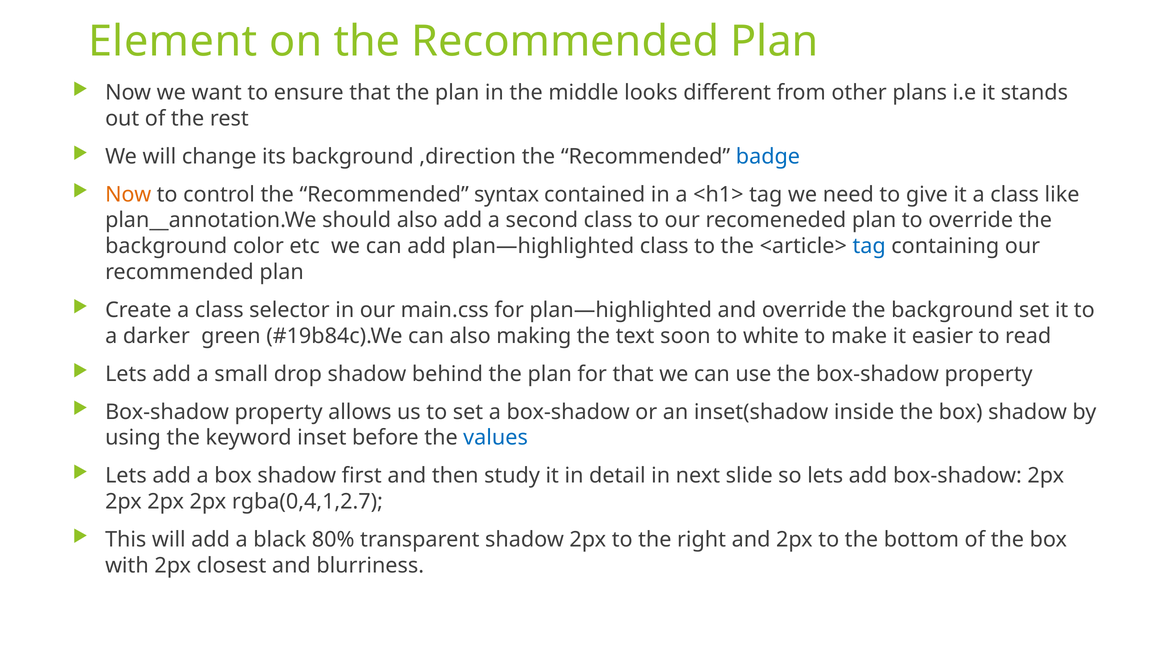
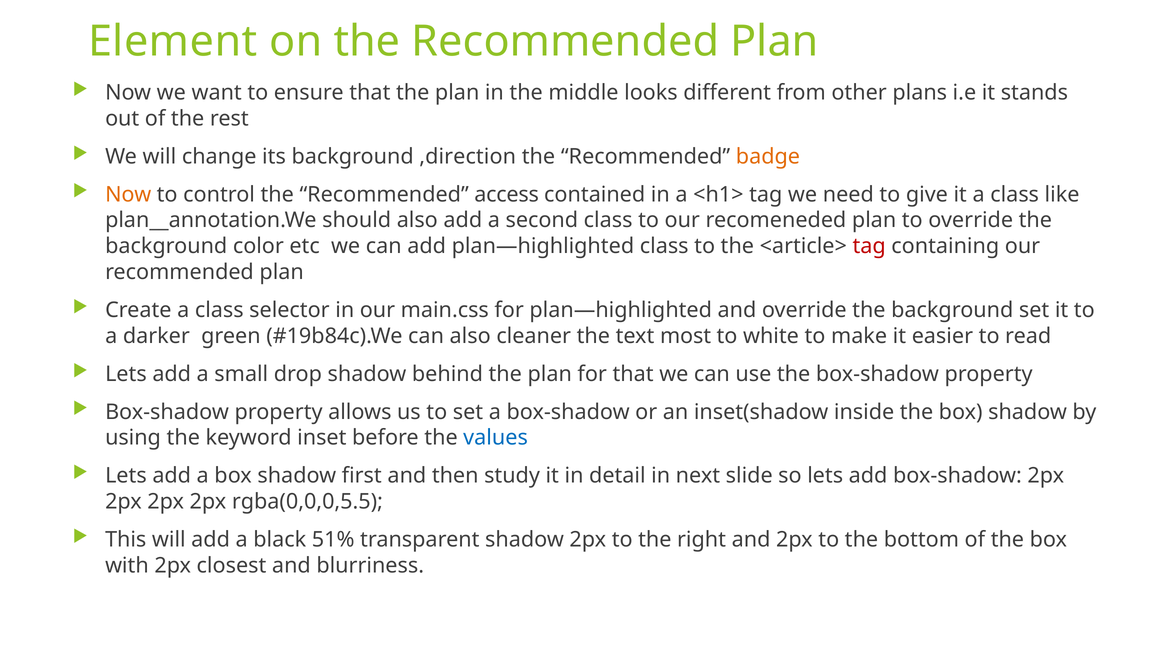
badge colour: blue -> orange (768, 157)
syntax: syntax -> access (507, 195)
tag colour: blue -> red (869, 246)
making: making -> cleaner (534, 336)
soon: soon -> most (686, 336)
rgba(0,4,1,2.7: rgba(0,4,1,2.7 -> rgba(0,0,0,5.5 (307, 502)
80%: 80% -> 51% (333, 540)
